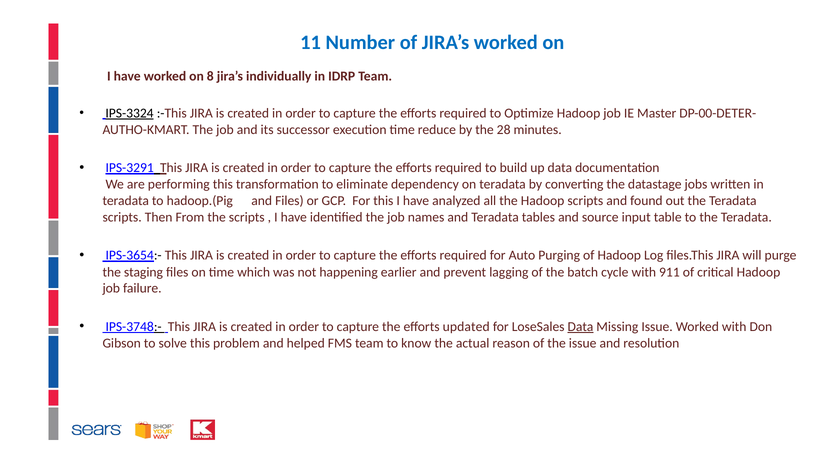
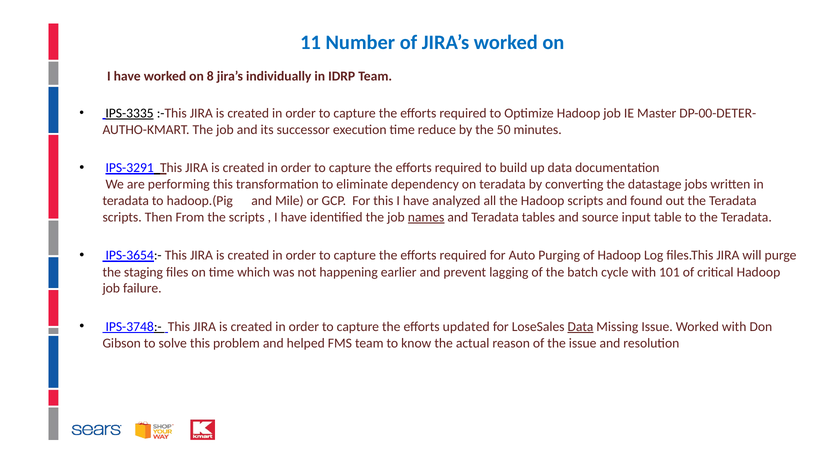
IPS-3324: IPS-3324 -> IPS-3335 (130, 113)
28: 28 -> 50 (504, 130)
and Files: Files -> Mile (289, 201)
names underline: none -> present (426, 217)
911: 911 -> 101 (669, 272)
